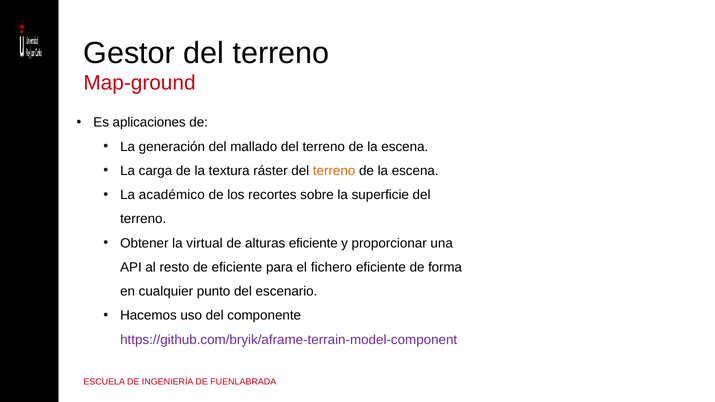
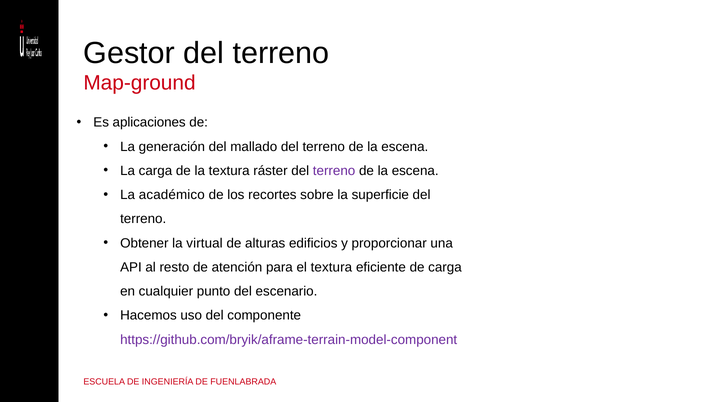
terreno colour: orange -> purple (334, 171)
alturas eficiente: eficiente -> edificios (313, 243)
de eficiente: eficiente -> atención (237, 267)
el fichero: fichero -> textura (331, 267)
de forma: forma -> carga (445, 267)
